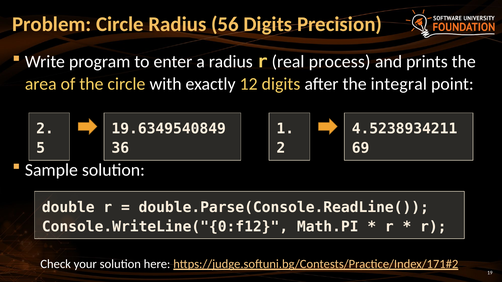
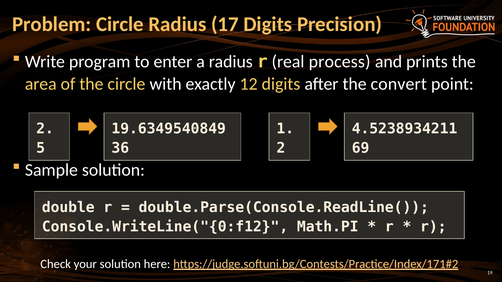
56: 56 -> 17 (225, 24)
integral: integral -> convert (399, 84)
